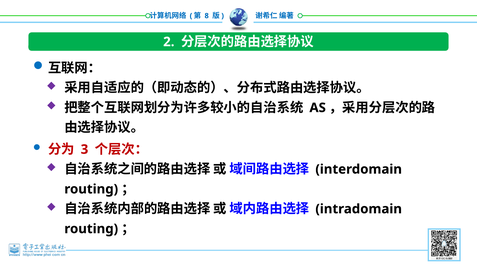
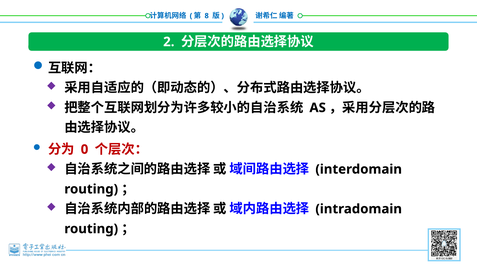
3: 3 -> 0 (85, 150)
